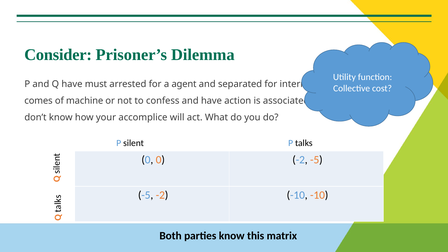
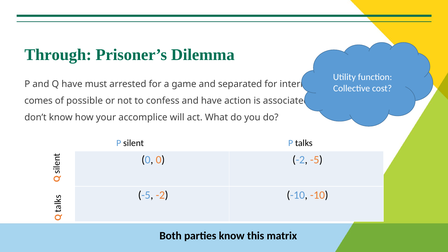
Consider: Consider -> Through (58, 55)
agent: agent -> game (184, 84)
machine: machine -> possible (85, 101)
